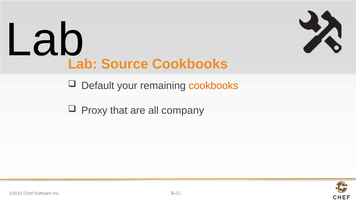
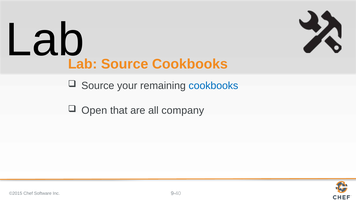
Default: Default -> Source (98, 86)
cookbooks colour: orange -> blue (213, 86)
Proxy: Proxy -> Open (94, 111)
